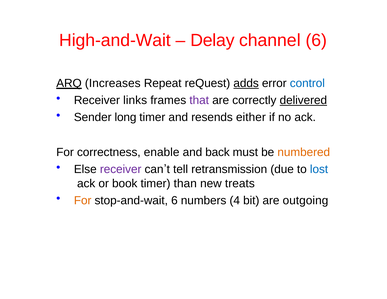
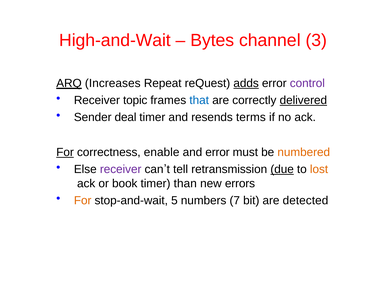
Delay: Delay -> Bytes (212, 40)
channel 6: 6 -> 3 (316, 40)
control colour: blue -> purple (307, 83)
links: links -> topic (135, 100)
that colour: purple -> blue (199, 100)
long: long -> deal (126, 117)
either: either -> terms (251, 117)
For underline: none -> present (65, 152)
and back: back -> error (218, 152)
due underline: none -> present (282, 169)
lost colour: blue -> orange (319, 169)
treats: treats -> errors (240, 183)
stop-and-wait 6: 6 -> 5 (174, 200)
4: 4 -> 7 (235, 200)
outgoing: outgoing -> detected (305, 200)
